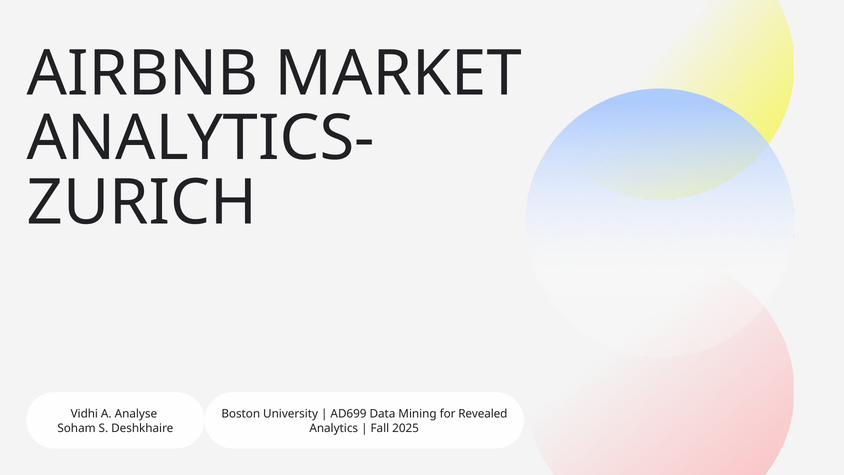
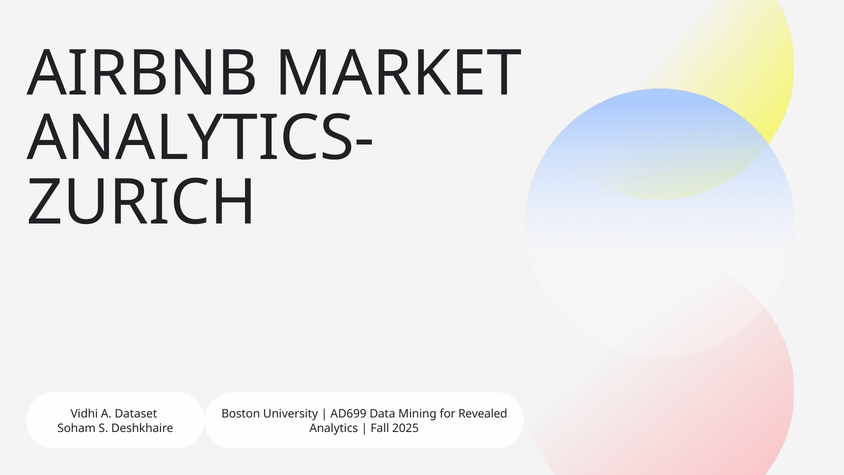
Analyse: Analyse -> Dataset (136, 414)
